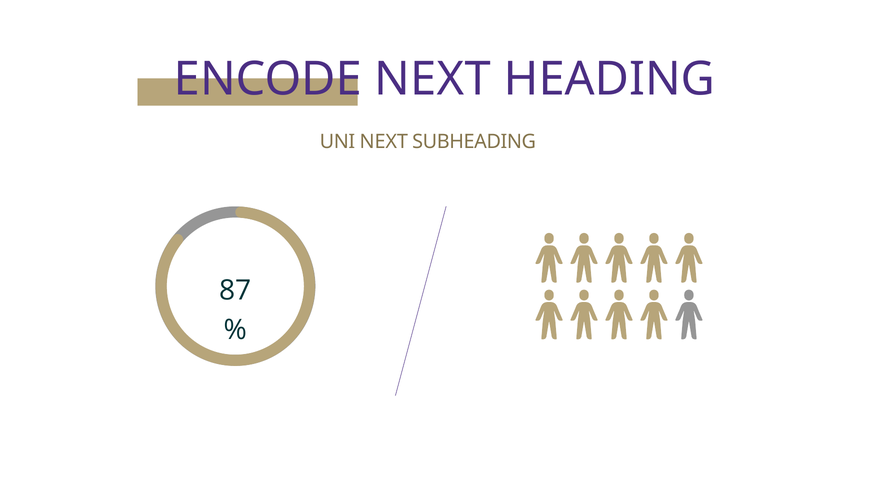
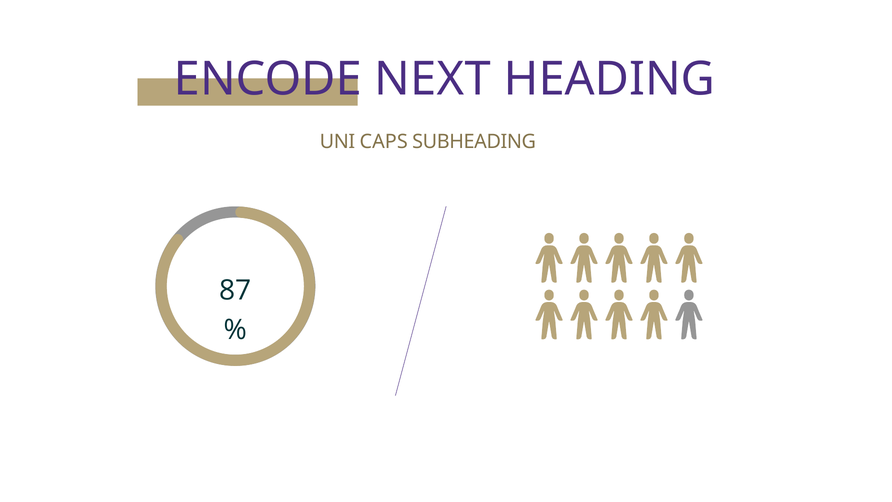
UNI NEXT: NEXT -> CAPS (384, 142)
